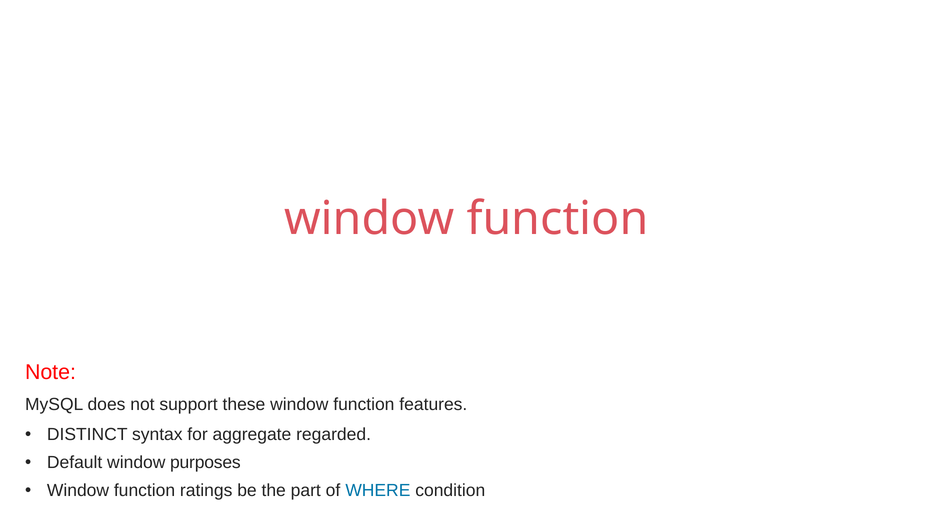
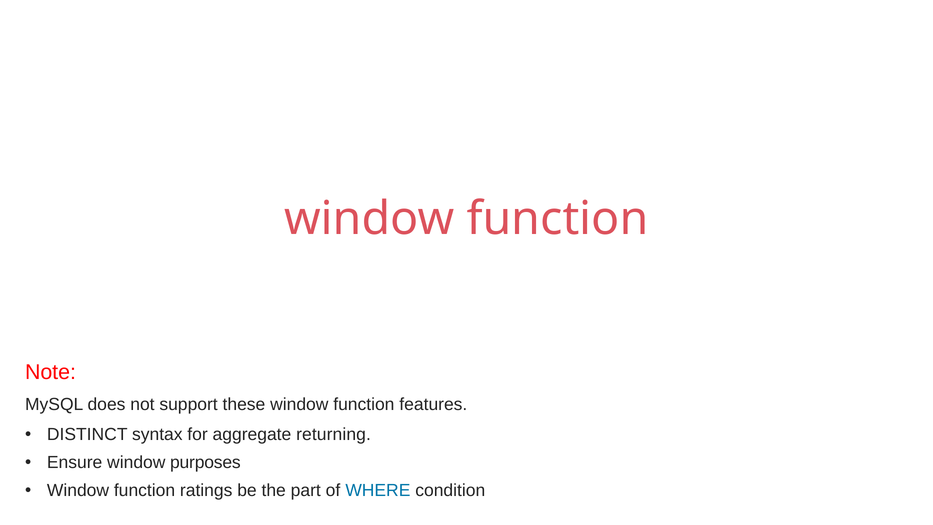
regarded: regarded -> returning (334, 435)
Default: Default -> Ensure (75, 463)
